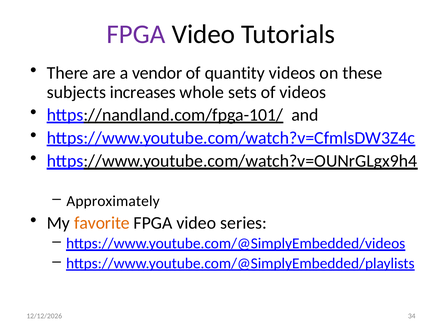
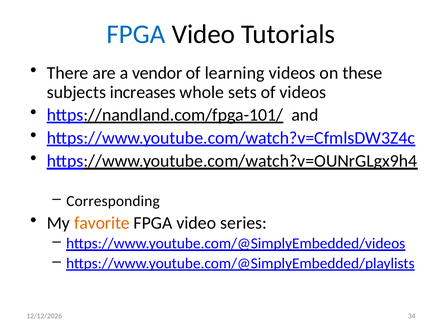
FPGA colour: purple -> blue (136, 34)
quantity: quantity -> learning (235, 73)
Approximately: Approximately -> Corresponding (113, 201)
